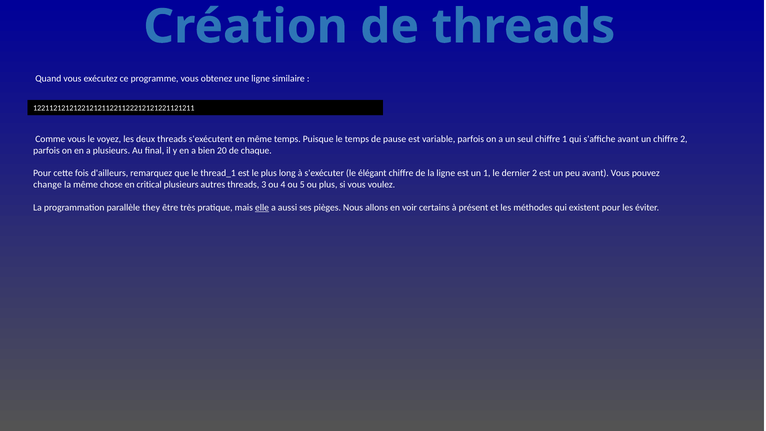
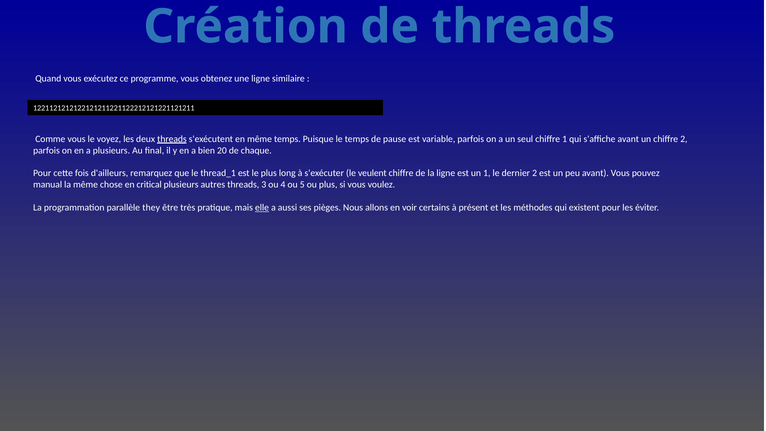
threads underline: none -> present (172, 139)
élégant: élégant -> veulent (372, 173)
change: change -> manual (48, 185)
